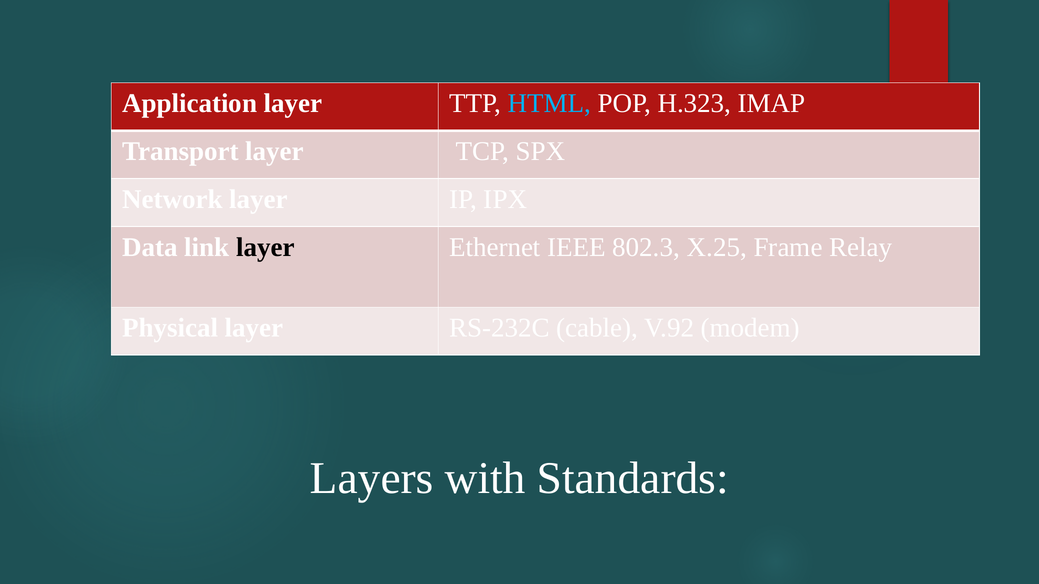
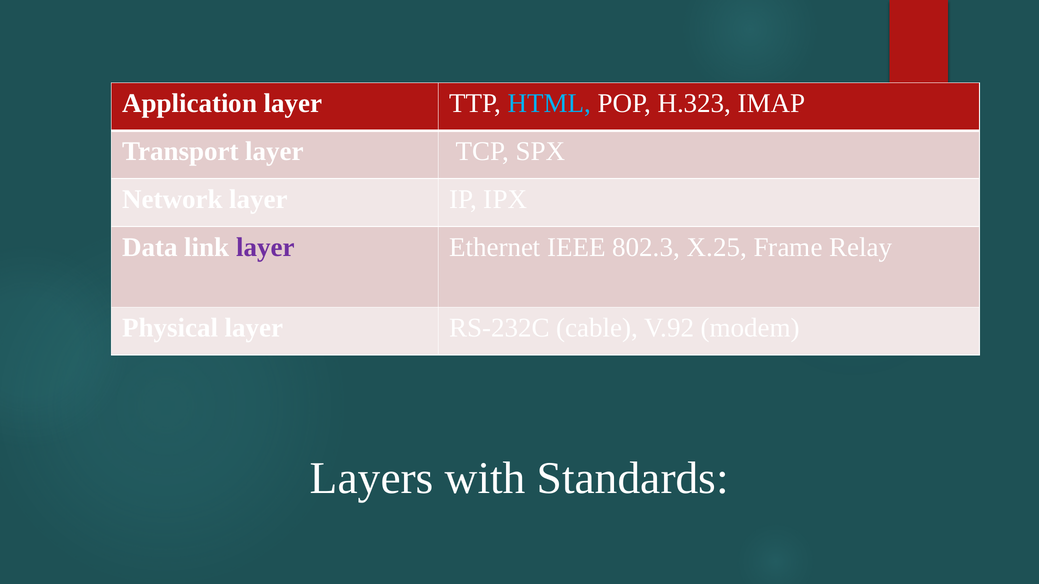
layer colour: black -> purple (265, 247)
